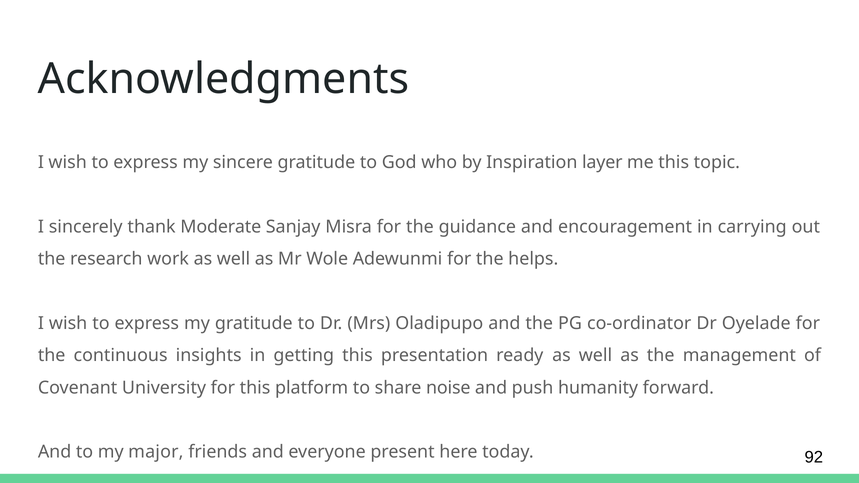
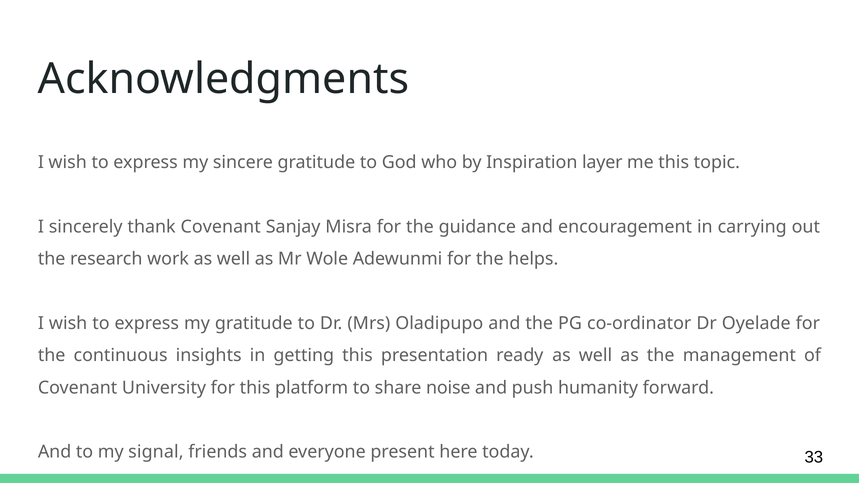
thank Moderate: Moderate -> Covenant (221, 227)
major: major -> signal (156, 452)
92: 92 -> 33 (814, 458)
